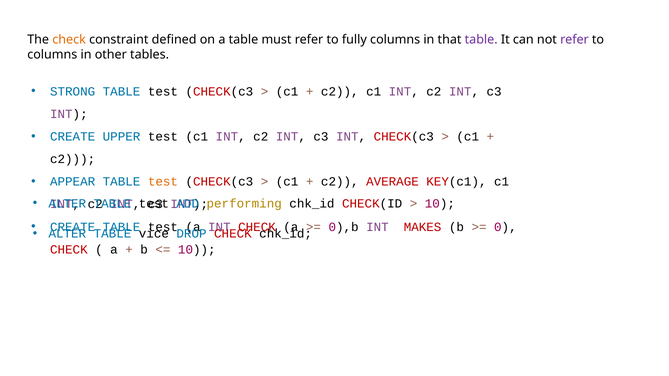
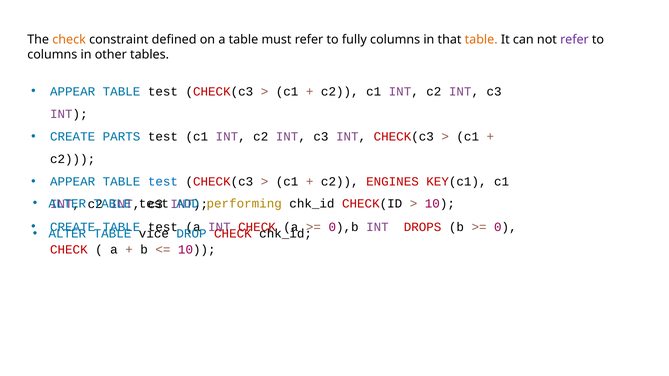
table colour: purple -> orange (481, 40)
STRONG: STRONG -> APPEAR (73, 92)
UPPER: UPPER -> PARTS (122, 137)
test colour: orange -> blue (163, 182)
AVERAGE: AVERAGE -> ENGINES (392, 182)
MAKES: MAKES -> DROPS (423, 227)
